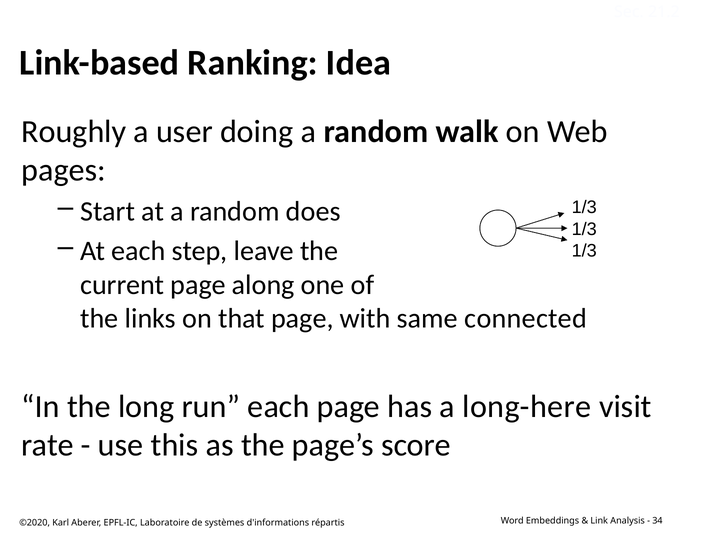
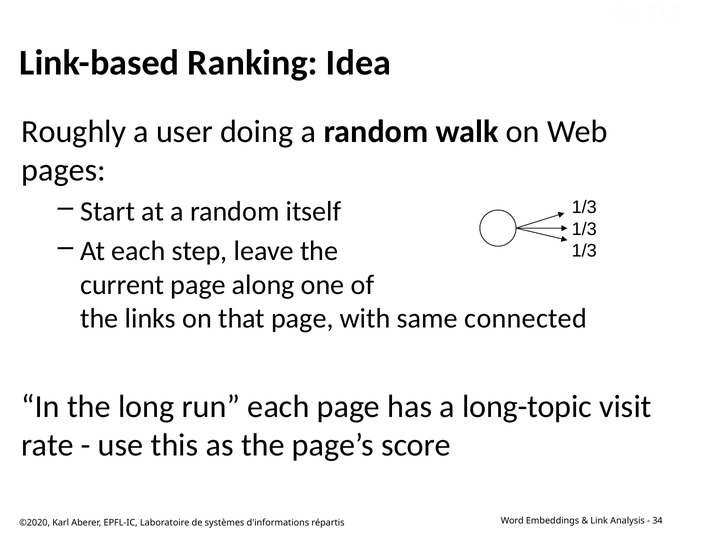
does: does -> itself (313, 212)
long-here: long-here -> long-topic (527, 407)
